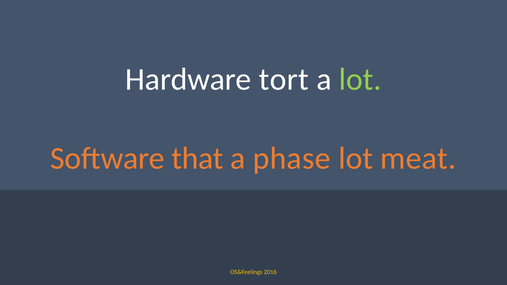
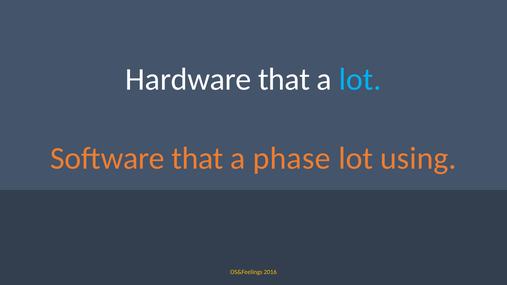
Hardware tort: tort -> that (284, 80)
lot colour: light green -> light blue (360, 80)
meat: meat -> using (418, 159)
